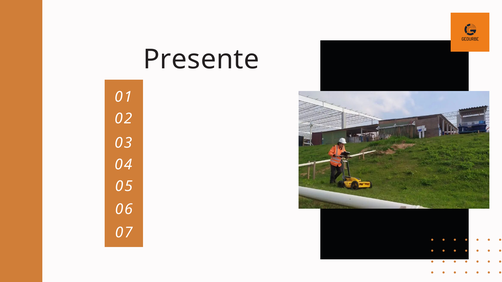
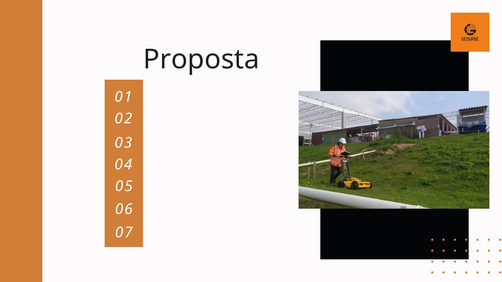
Presente: Presente -> Proposta (201, 59)
